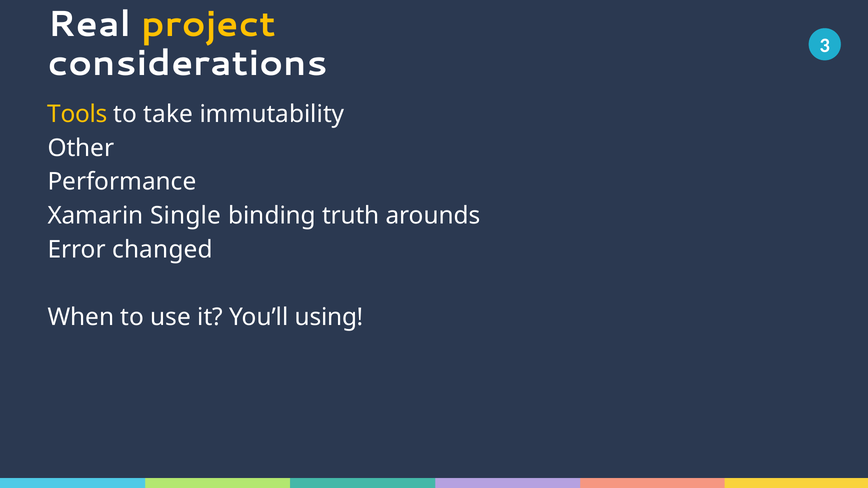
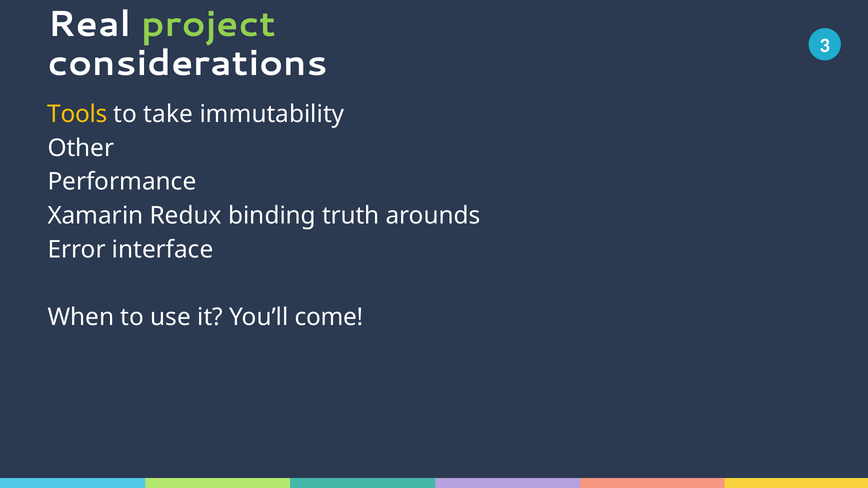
project colour: yellow -> light green (209, 25)
Single: Single -> Redux (186, 216)
changed: changed -> interface (163, 250)
using: using -> come (329, 317)
